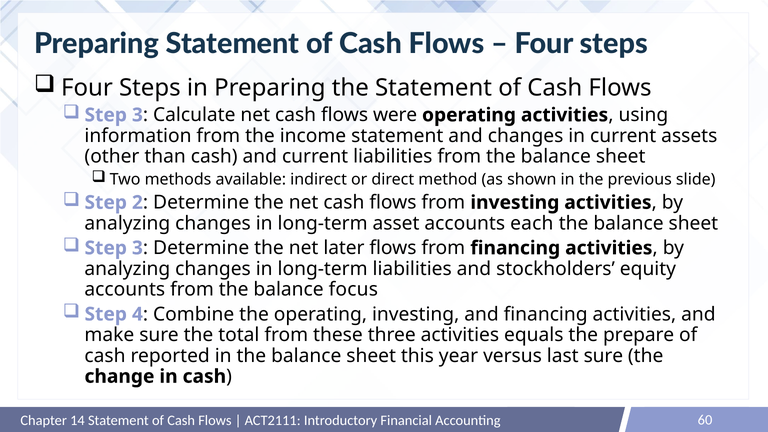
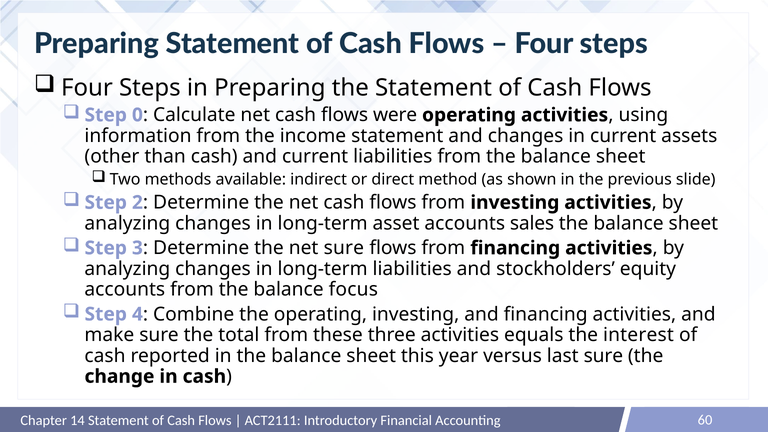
3: 3 -> 0 (137, 115)
each: each -> sales (532, 223)
net later: later -> sure (344, 248)
prepare: prepare -> interest (638, 335)
